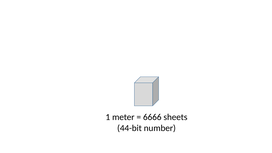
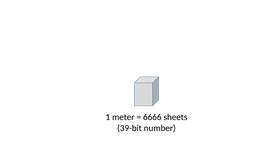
44-bit: 44-bit -> 39-bit (129, 128)
